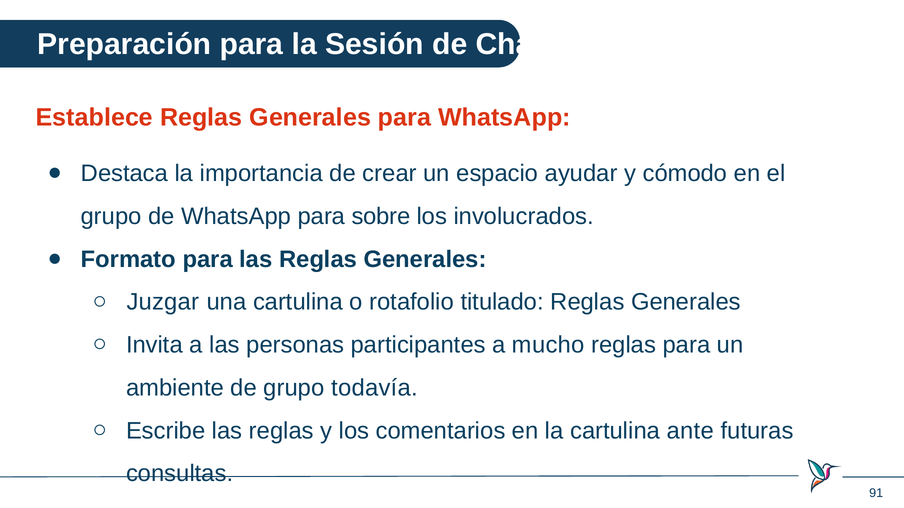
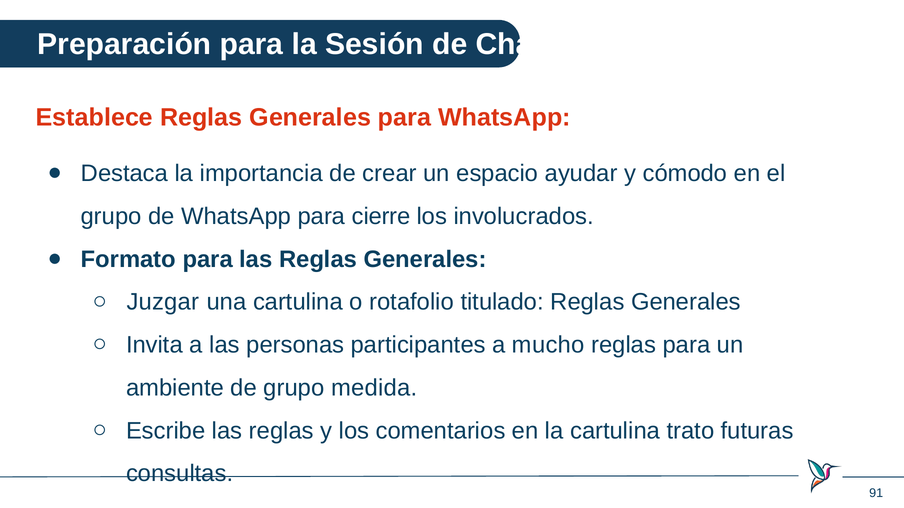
sobre: sobre -> cierre (381, 216)
todavía: todavía -> medida (374, 388)
ante: ante -> trato (690, 431)
